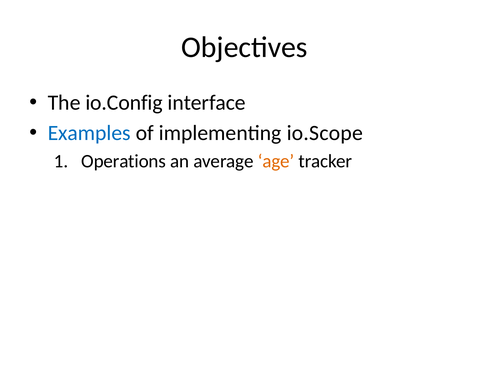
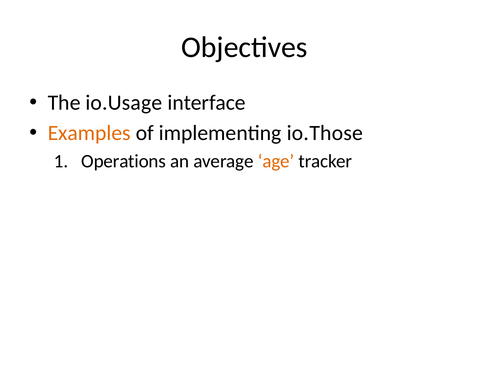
io.Config: io.Config -> io.Usage (124, 103)
Examples colour: blue -> orange (89, 133)
io.Scope: io.Scope -> io.Those (325, 133)
